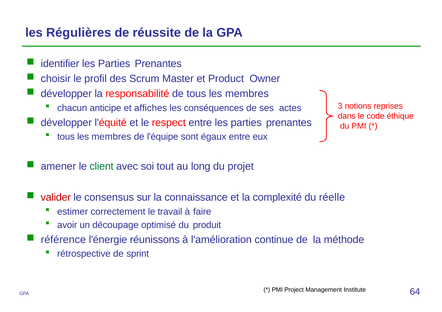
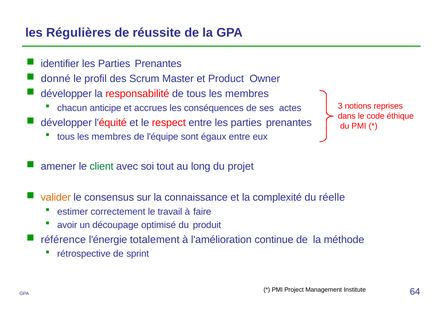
choisir: choisir -> donné (56, 79)
affiches: affiches -> accrues (151, 108)
valider colour: red -> orange (56, 198)
réunissons: réunissons -> totalement (155, 240)
